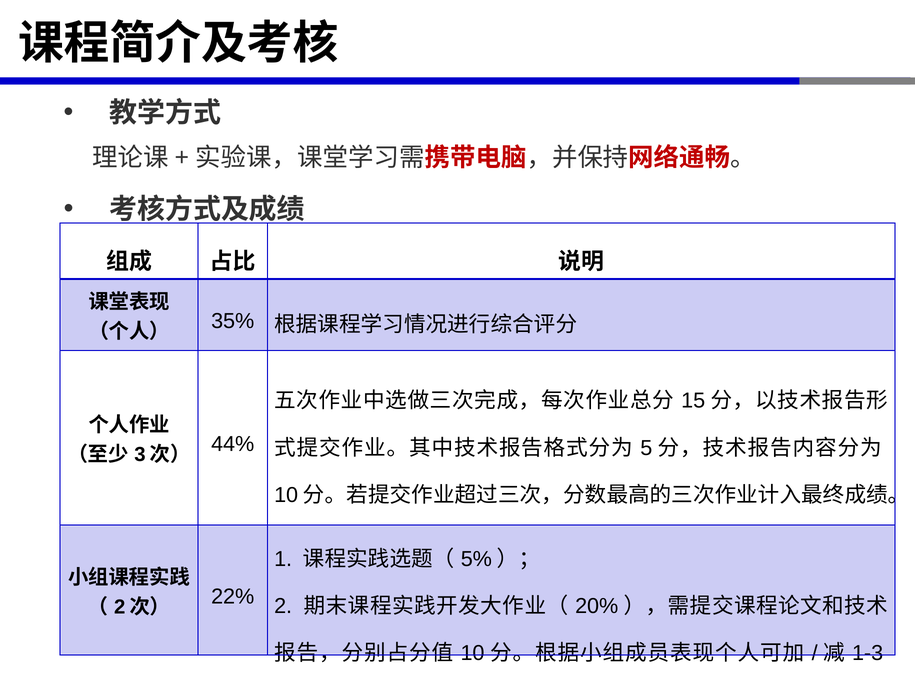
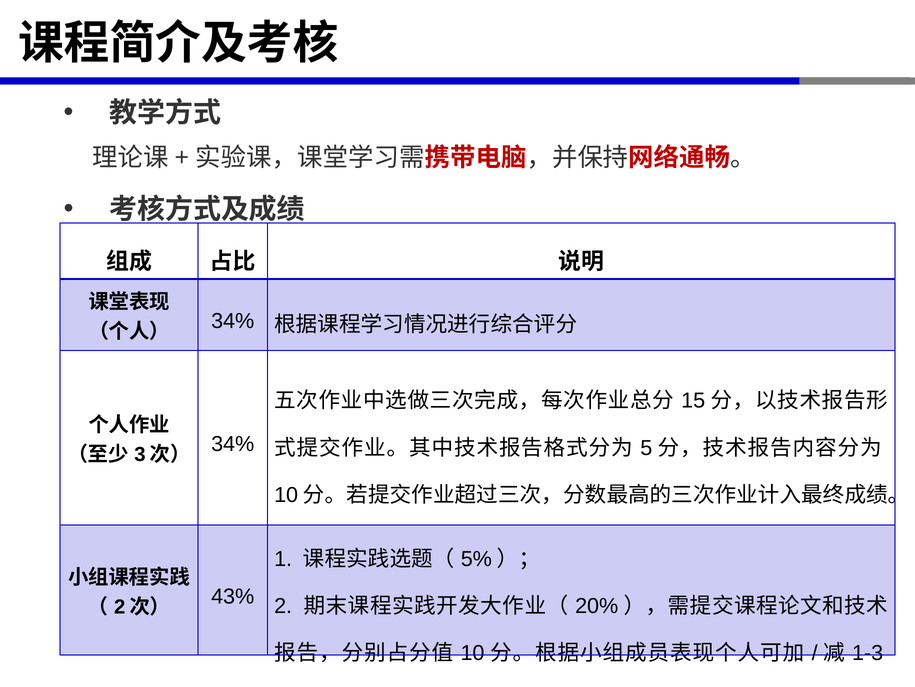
35%: 35% -> 34% (233, 321)
44%: 44% -> 34% (233, 444)
22%: 22% -> 43% (233, 596)
